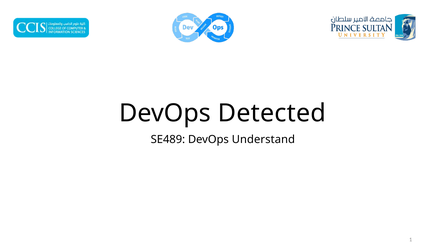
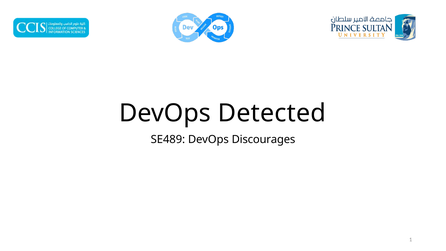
Understand: Understand -> Discourages (264, 139)
